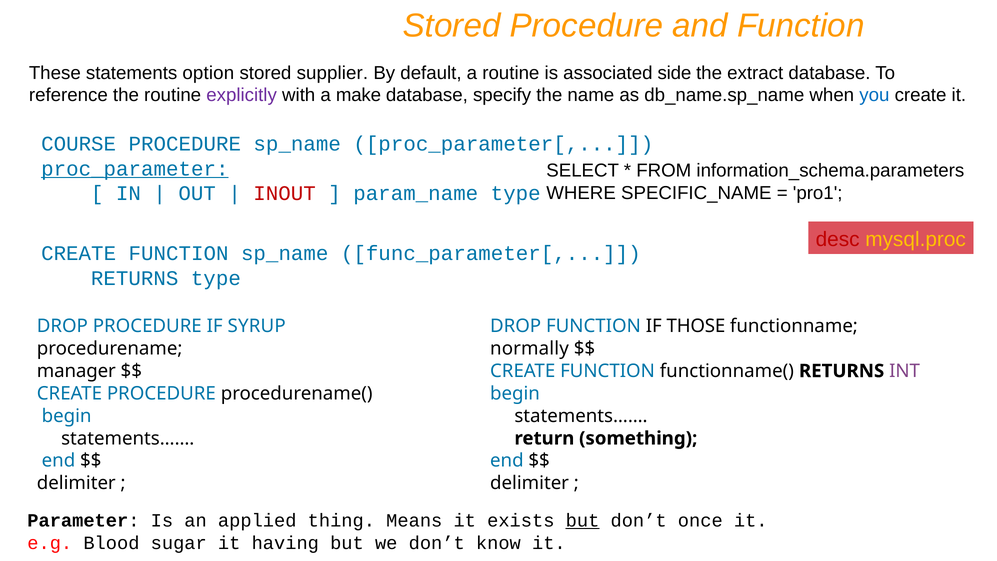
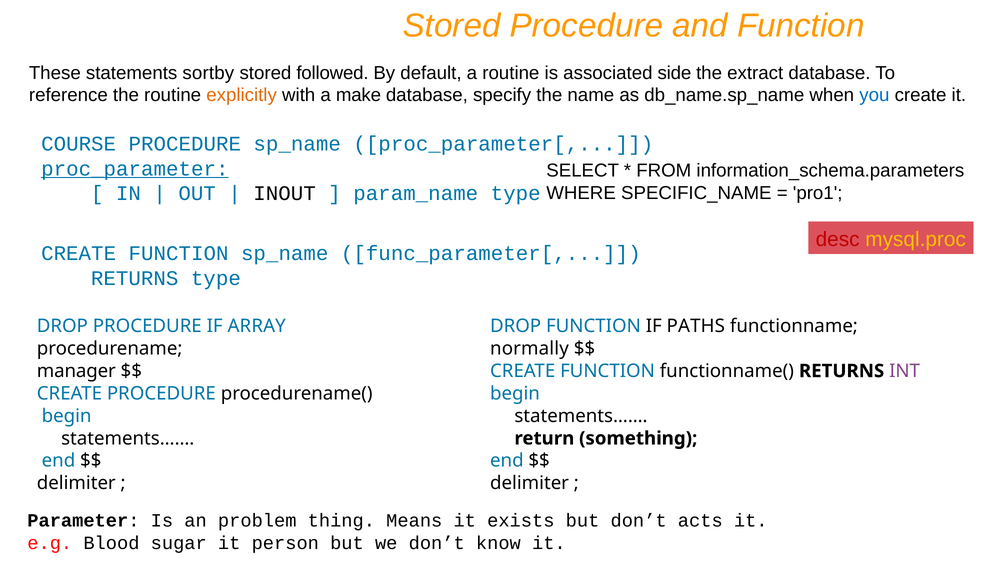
option: option -> sortby (208, 73)
supplier: supplier -> followed (332, 73)
explicitly colour: purple -> orange (242, 95)
INOUT colour: red -> black (285, 194)
SYRUP: SYRUP -> ARRAY (257, 326)
THOSE: THOSE -> PATHS (696, 326)
applied: applied -> problem (257, 520)
but underline: present -> none (583, 520)
once: once -> acts (700, 520)
having: having -> person (285, 543)
